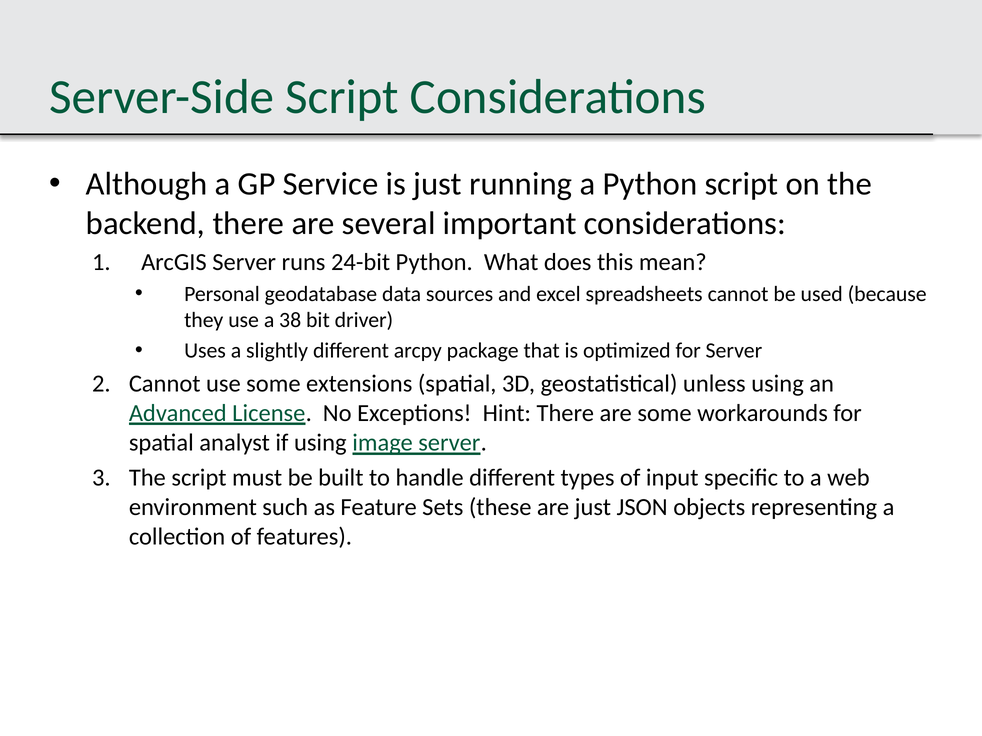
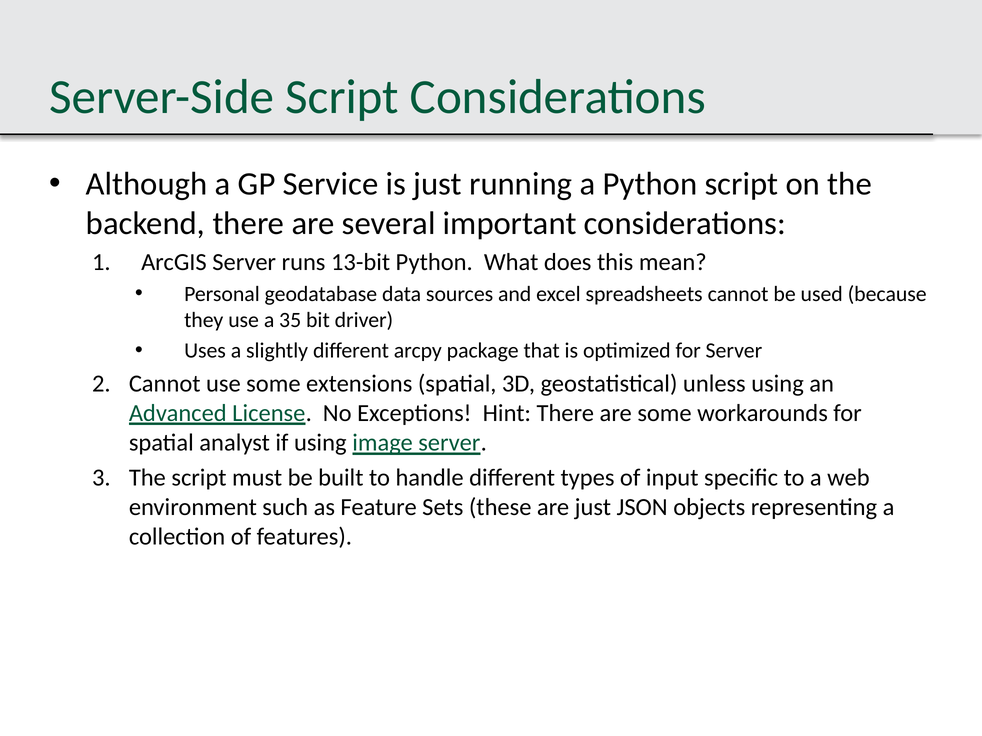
24-bit: 24-bit -> 13-bit (361, 262)
38: 38 -> 35 (290, 320)
